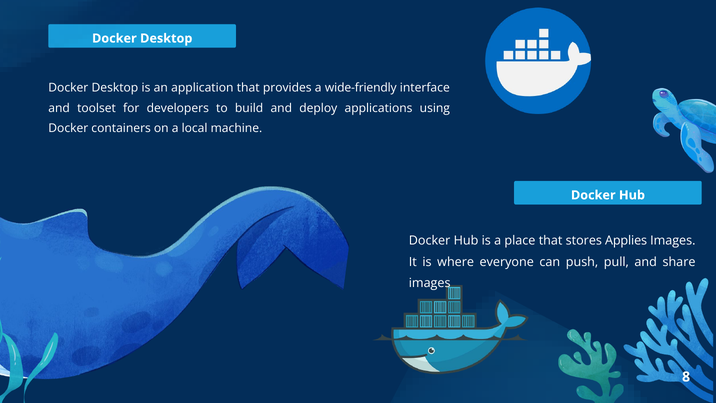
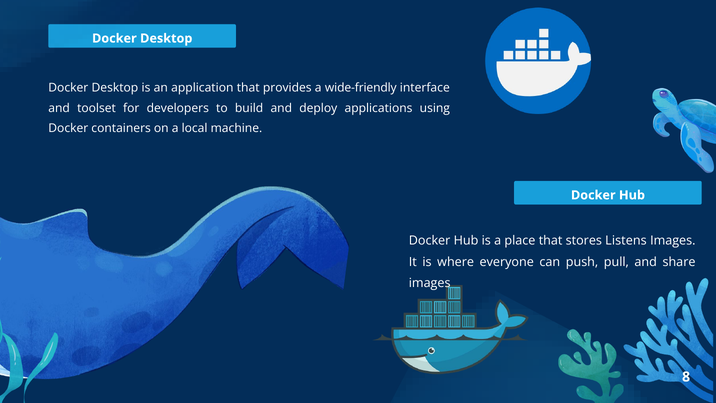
Applies: Applies -> Listens (626, 241)
